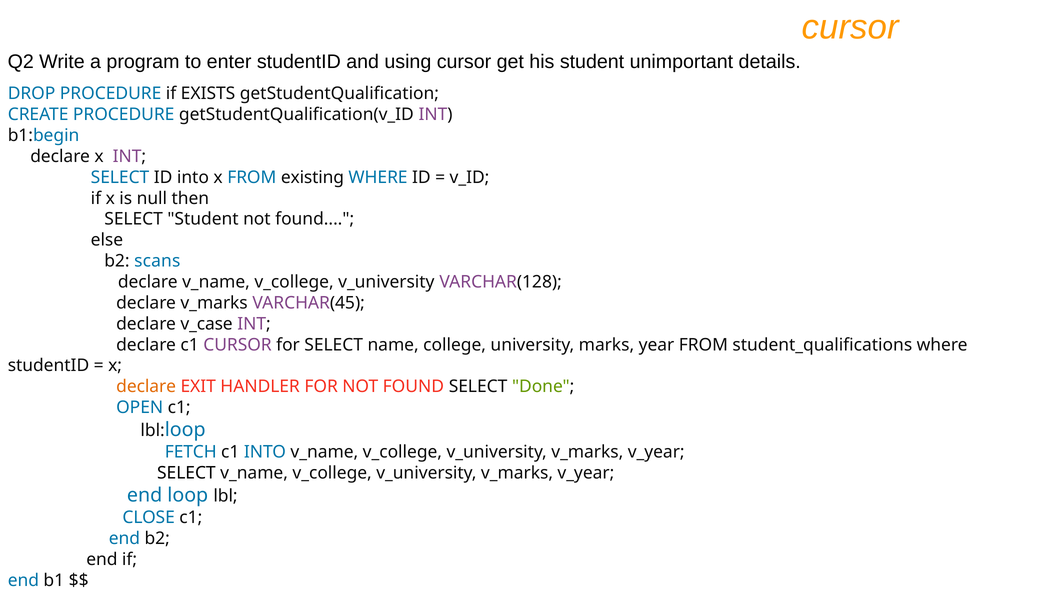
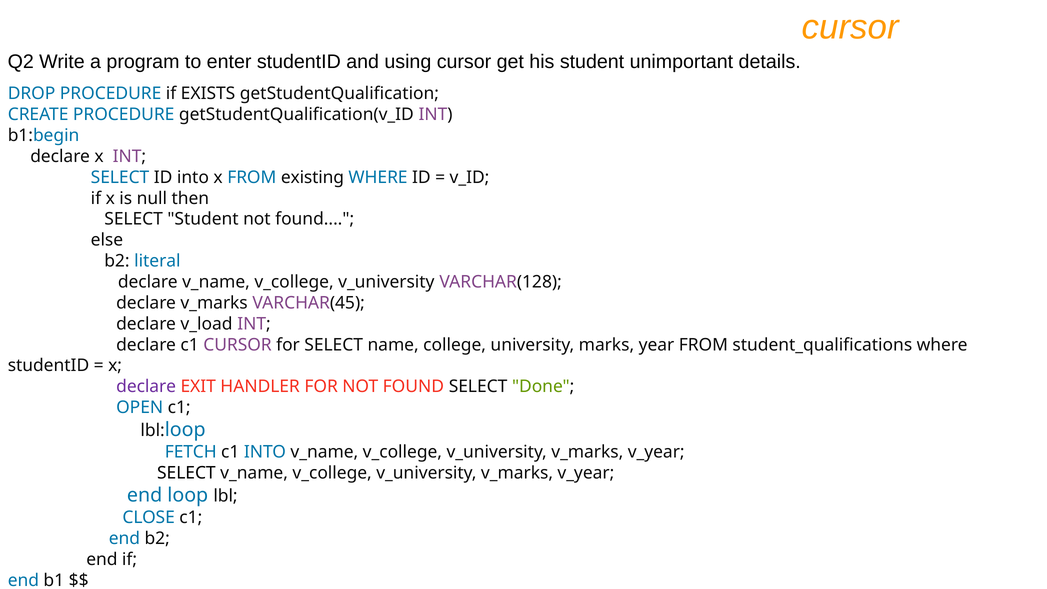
scans: scans -> literal (157, 261)
v_case: v_case -> v_load (207, 324)
declare colour: orange -> purple (146, 387)
